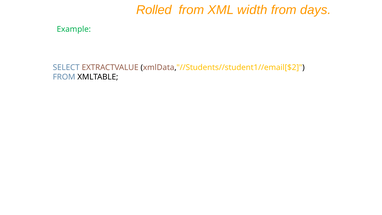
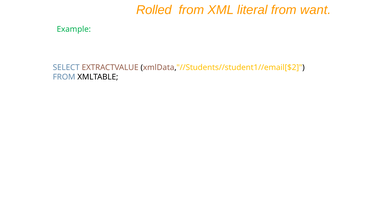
width: width -> literal (252, 10)
days: days -> want (316, 10)
